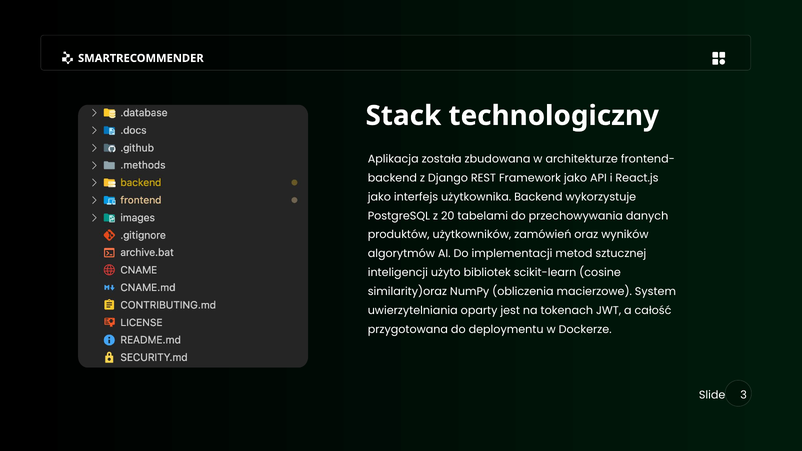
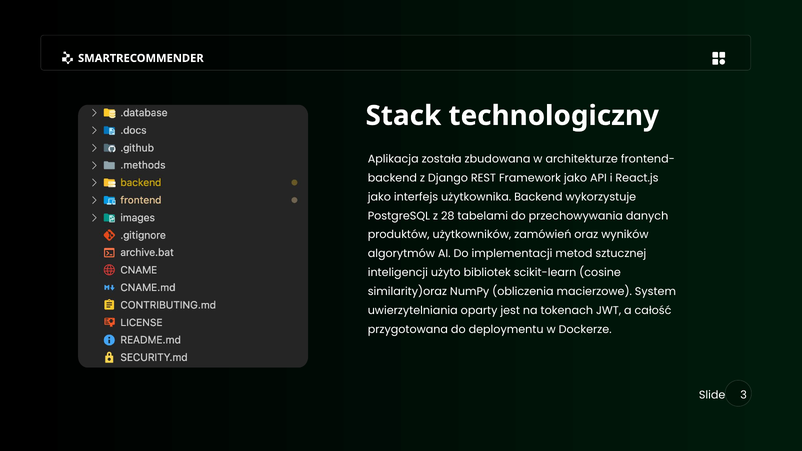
20: 20 -> 28 (448, 216)
